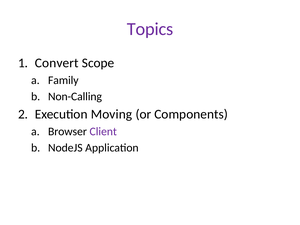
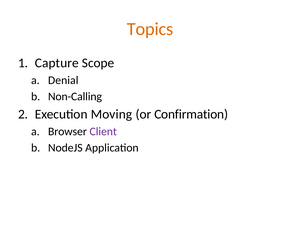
Topics colour: purple -> orange (150, 29)
Convert: Convert -> Capture (57, 63)
Family: Family -> Denial (63, 80)
Components: Components -> Confirmation (191, 114)
